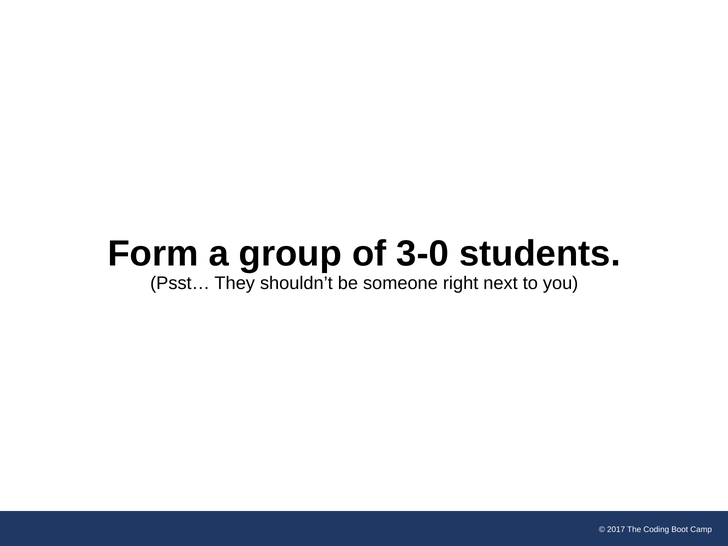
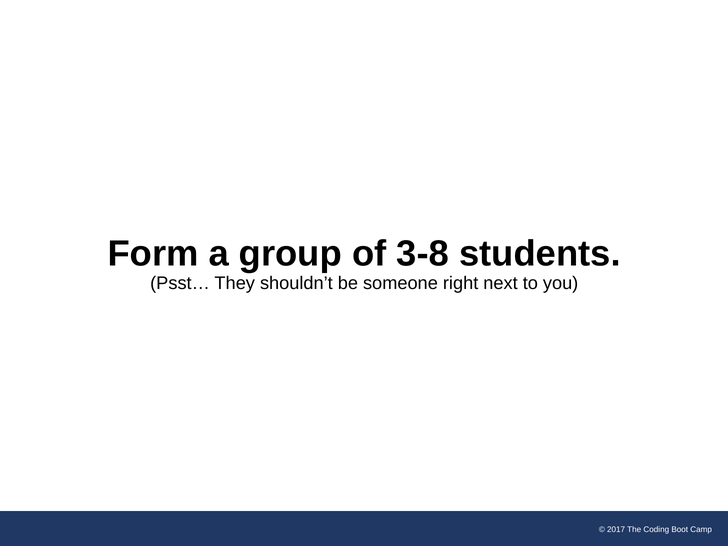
3-0: 3-0 -> 3-8 (423, 254)
